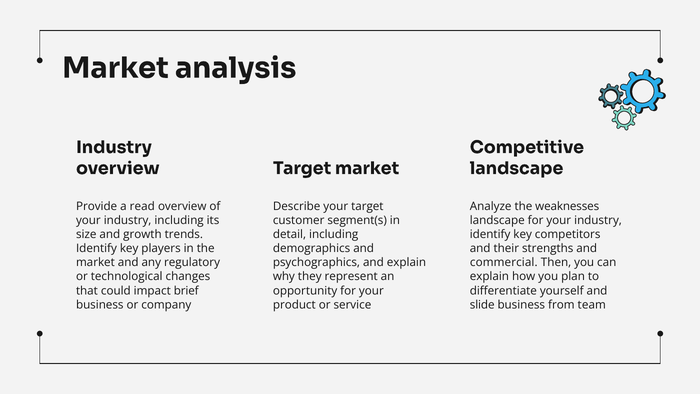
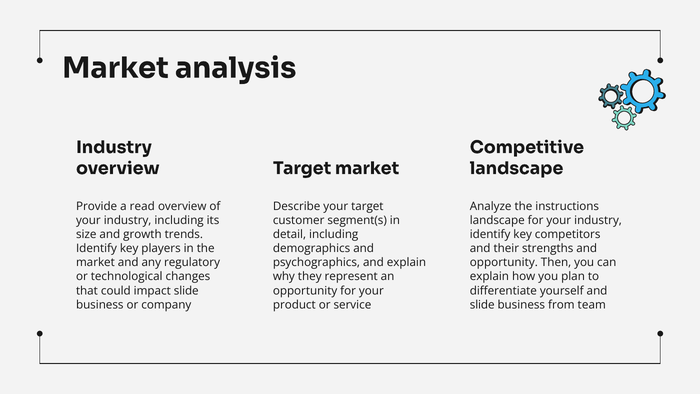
weaknesses: weaknesses -> instructions (567, 206)
commercial: commercial -> opportunity (504, 262)
impact brief: brief -> slide (186, 290)
